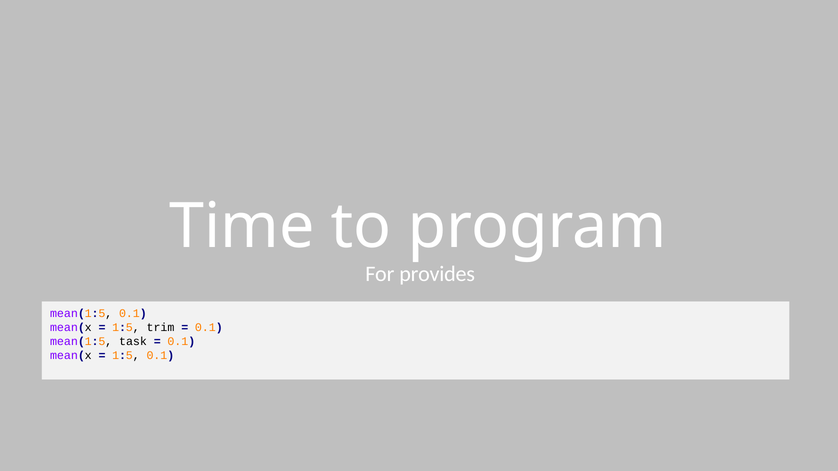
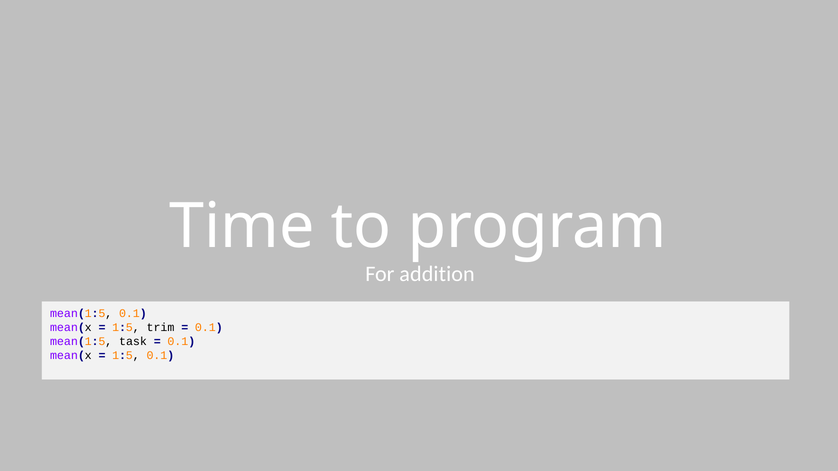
provides: provides -> addition (437, 274)
